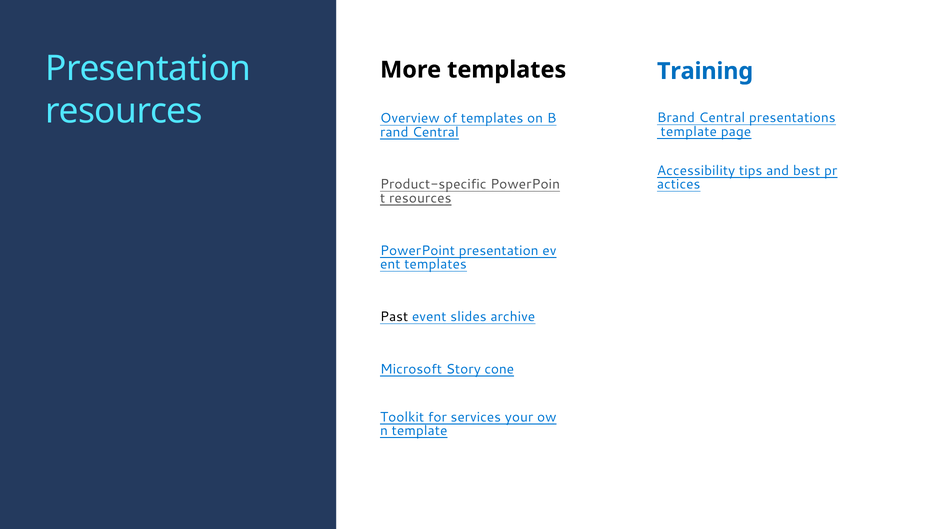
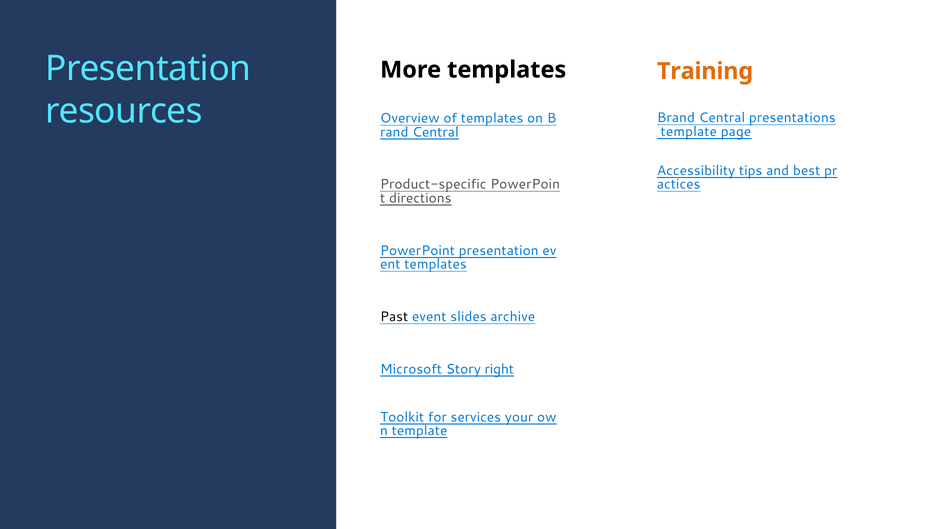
Training colour: blue -> orange (705, 71)
resources: resources -> directions (420, 198)
cone: cone -> right (499, 369)
